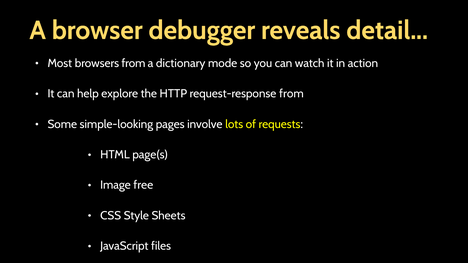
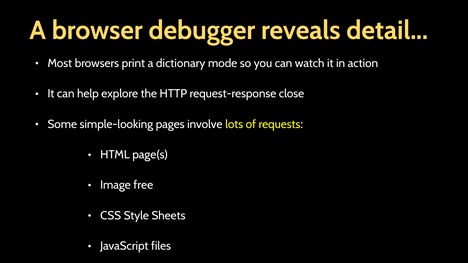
browsers from: from -> print (133, 63)
request-response from: from -> close (292, 94)
